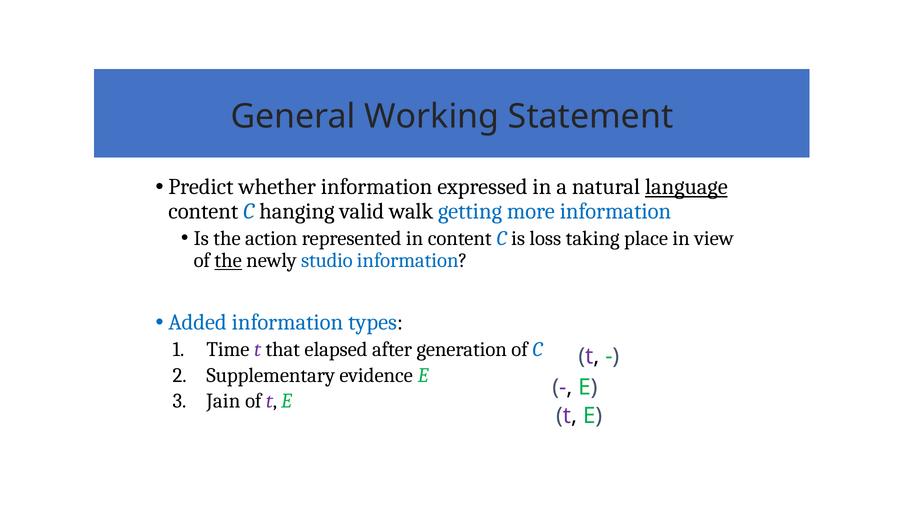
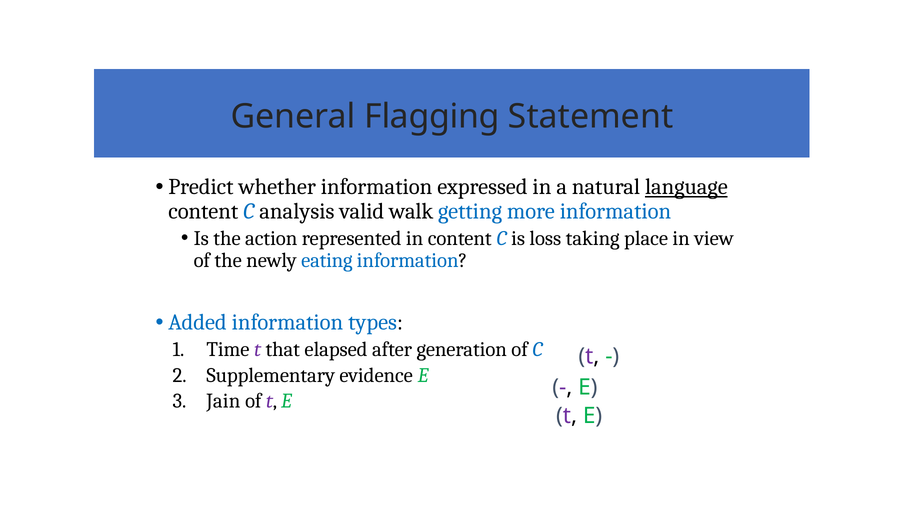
Working: Working -> Flagging (432, 116)
hanging: hanging -> analysis (297, 211)
the underline: present -> none (228, 260)
studio: studio -> eating (327, 260)
